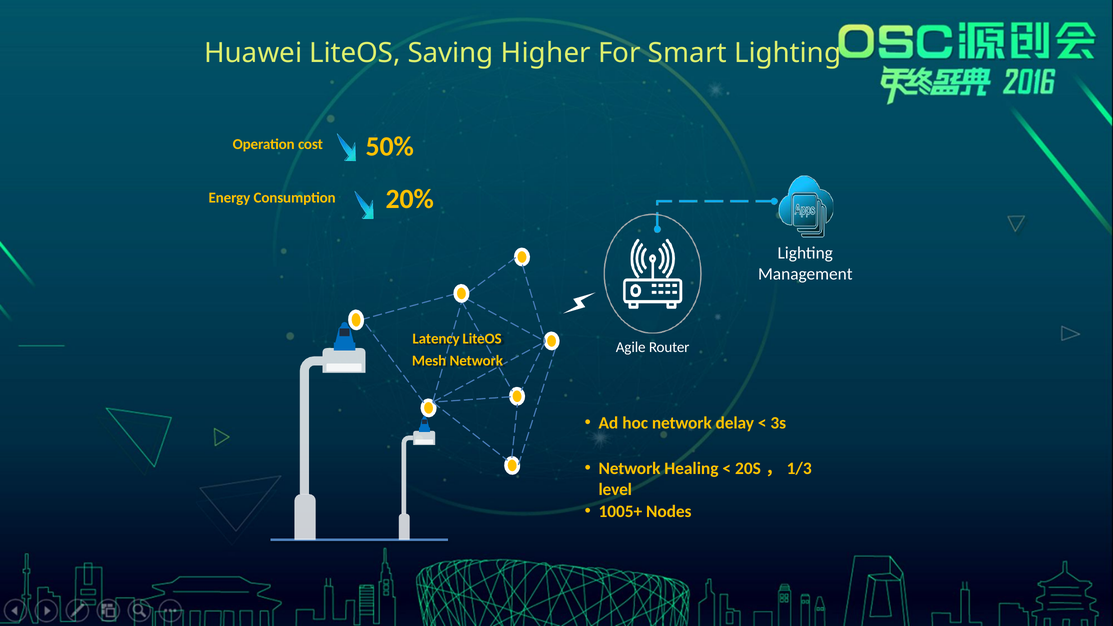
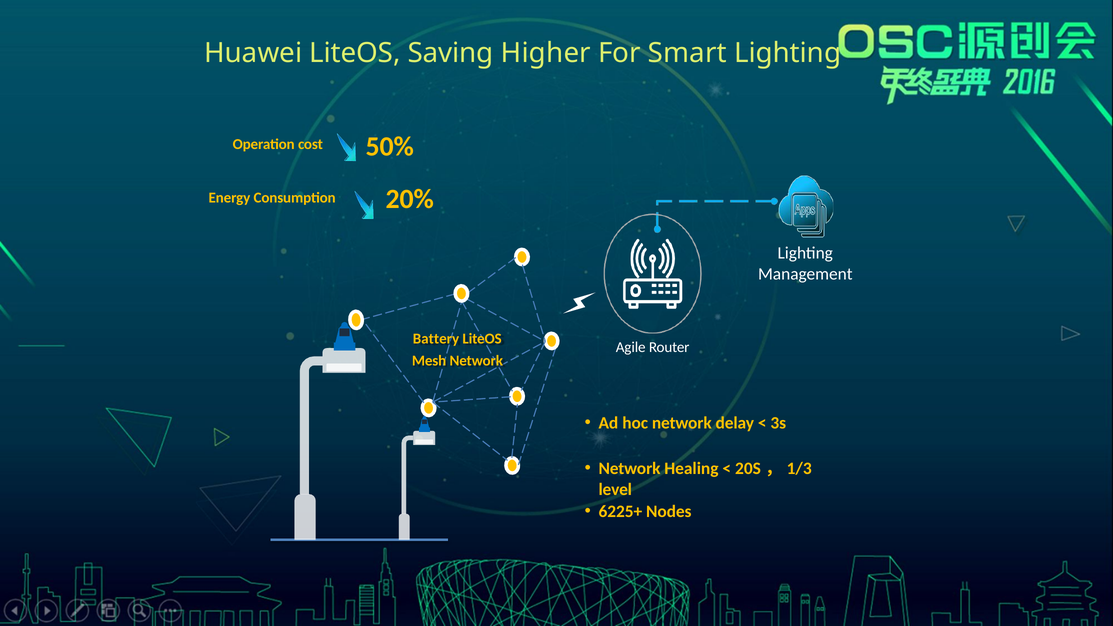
Latency: Latency -> Battery (436, 339)
1005+: 1005+ -> 6225+ (620, 511)
